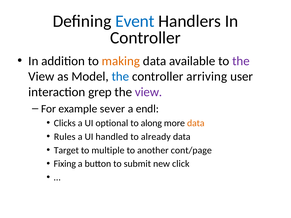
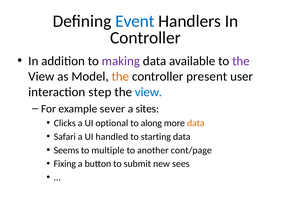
making colour: orange -> purple (121, 61)
the colour: blue -> orange (120, 77)
arriving: arriving -> present (207, 77)
grep: grep -> step (100, 92)
view colour: purple -> blue (149, 92)
endl: endl -> sites (147, 109)
Rules: Rules -> Safari (65, 137)
already: already -> starting (156, 137)
Target: Target -> Seems (66, 150)
click: click -> sees (181, 164)
